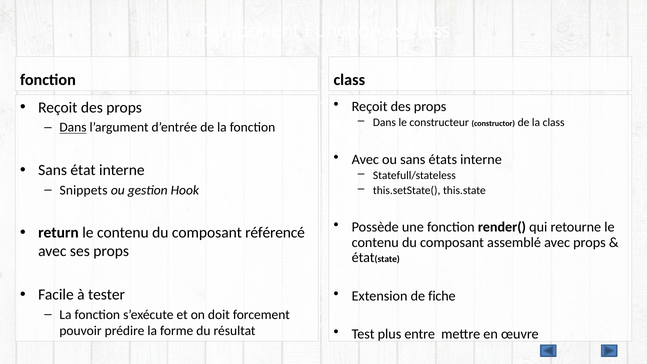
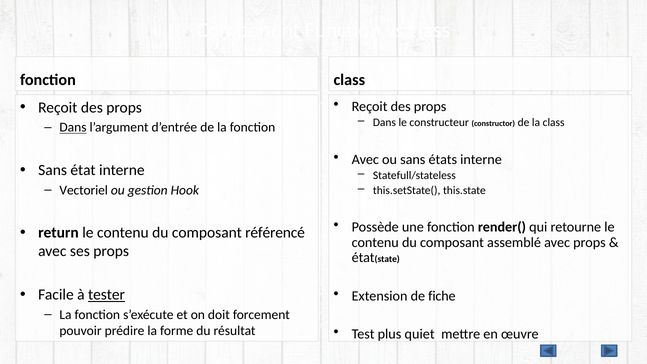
Snippets: Snippets -> Vectoriel (84, 190)
tester underline: none -> present (107, 295)
entre: entre -> quiet (420, 334)
